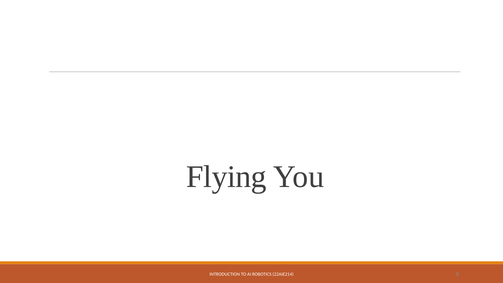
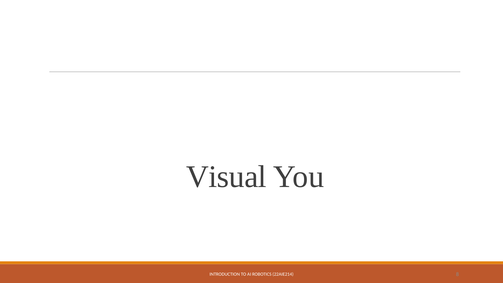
Flying: Flying -> Visual (226, 177)
